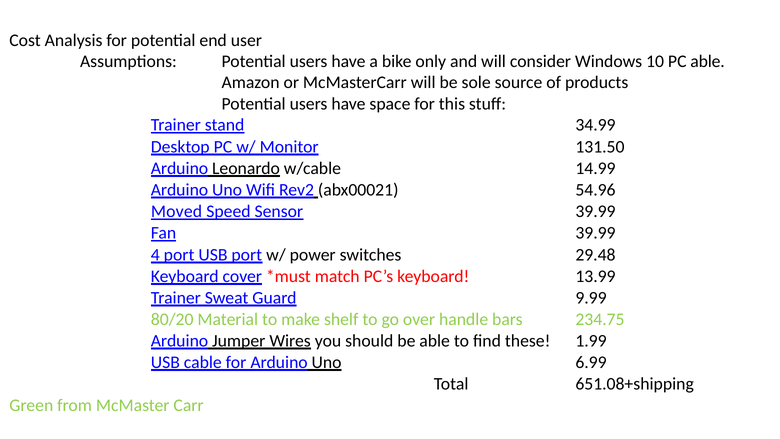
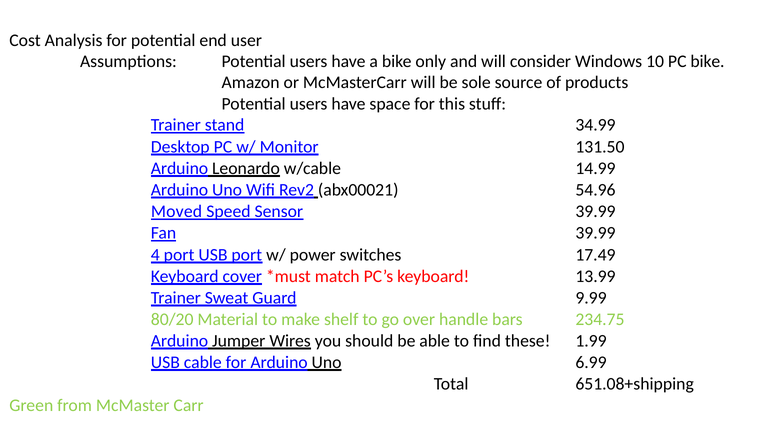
PC able: able -> bike (708, 61)
29.48: 29.48 -> 17.49 (595, 255)
